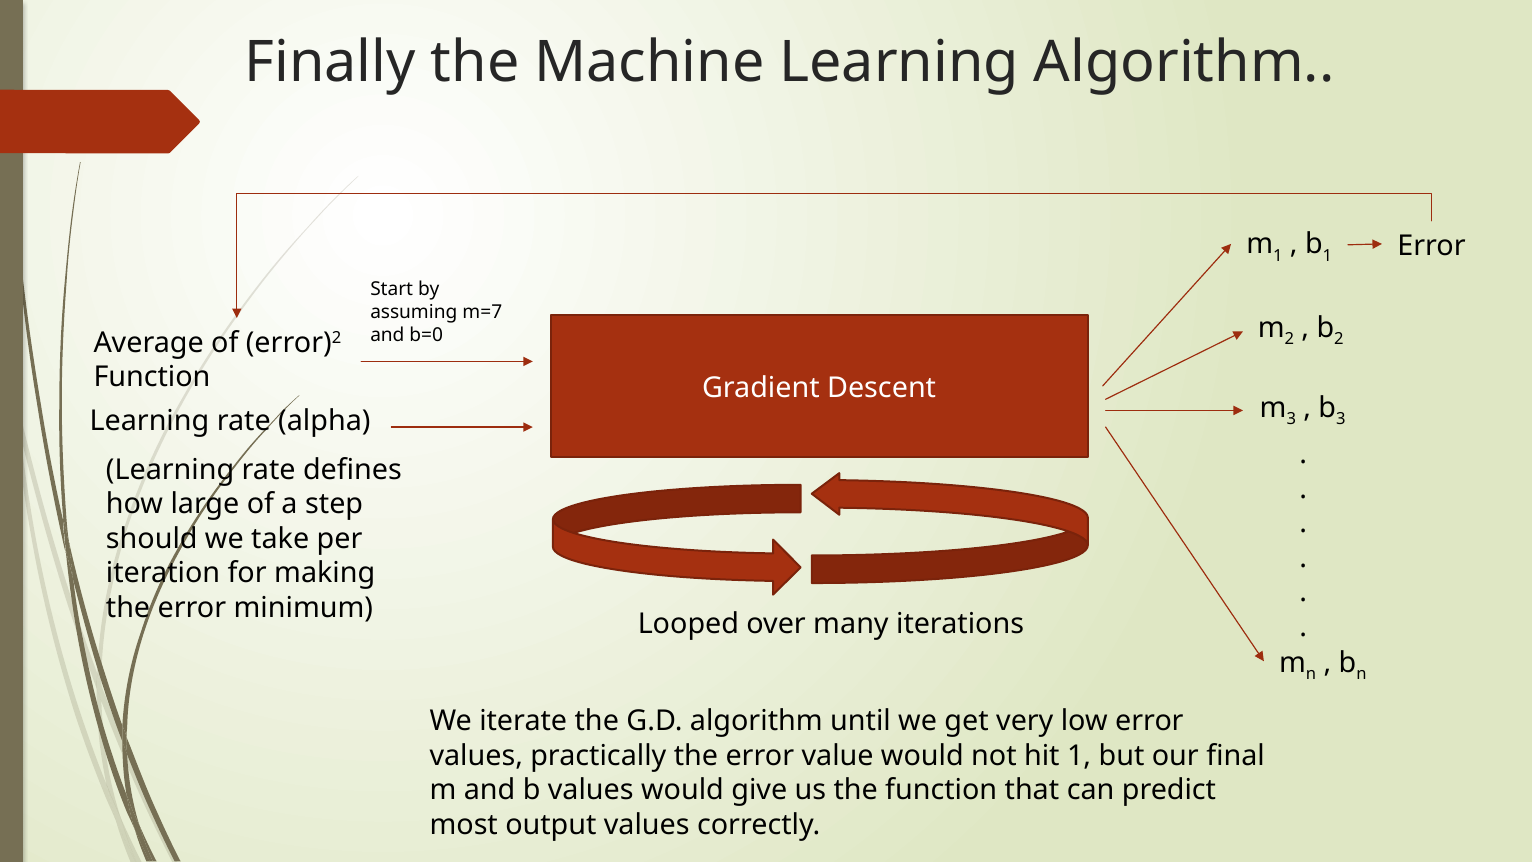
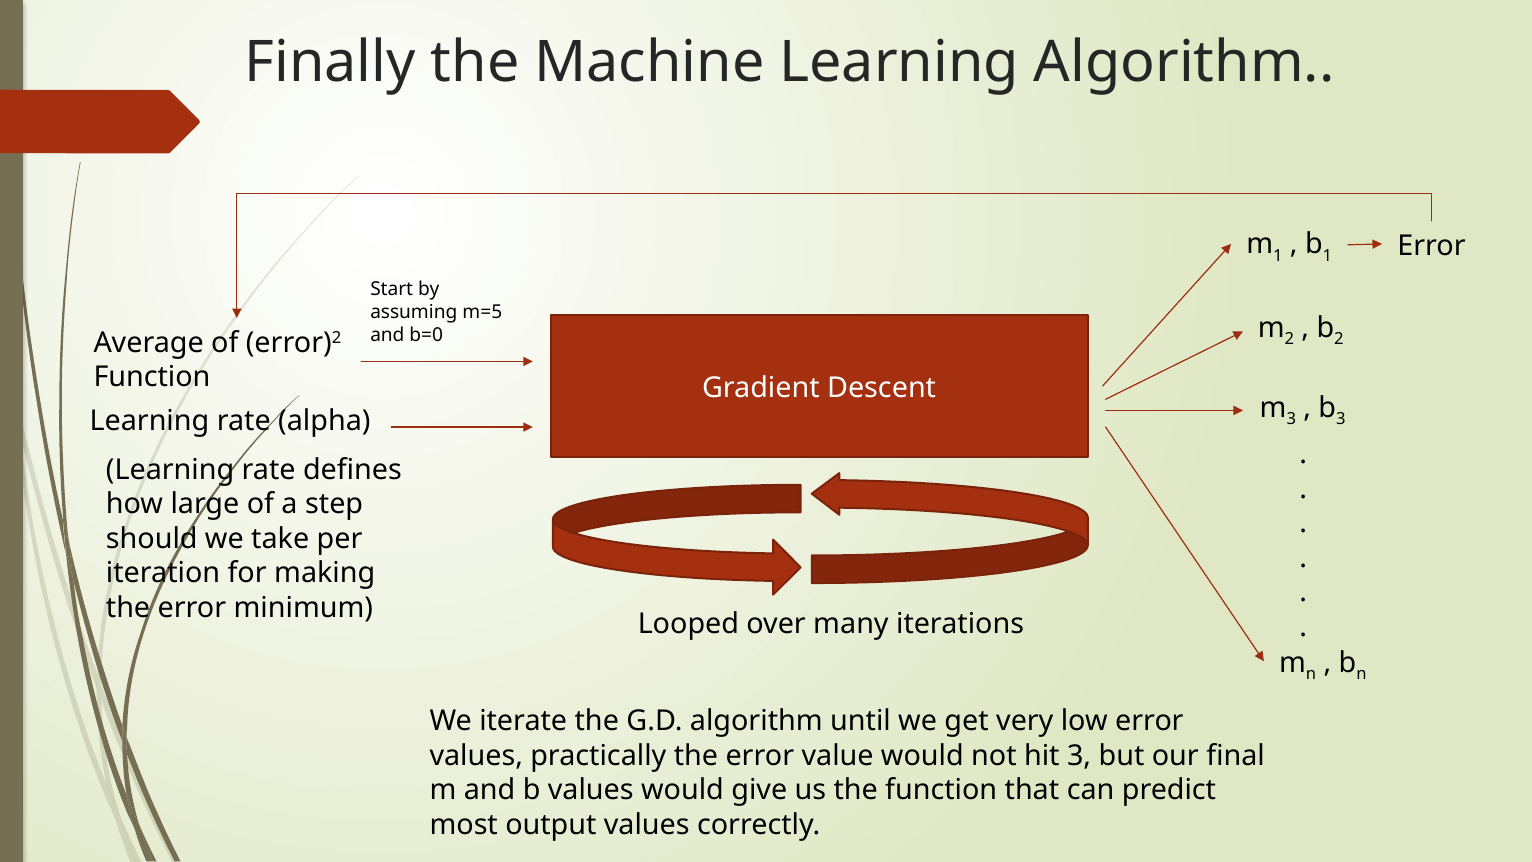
m=7: m=7 -> m=5 (482, 312)
hit 1: 1 -> 3 (1079, 756)
